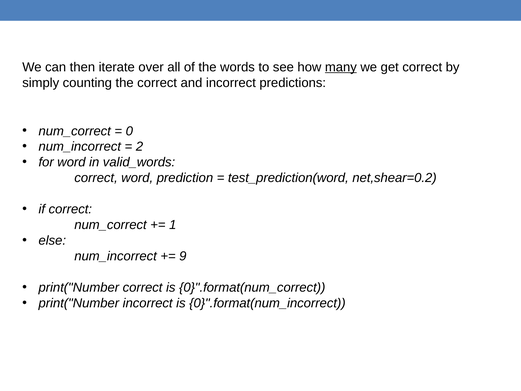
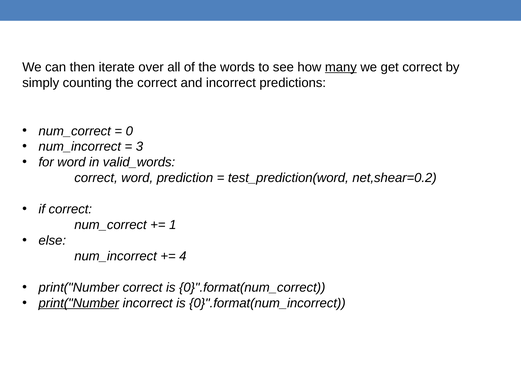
2: 2 -> 3 (139, 147)
9: 9 -> 4 (183, 256)
print("Number underline: none -> present (79, 303)
